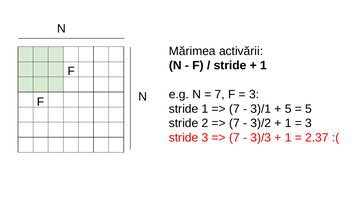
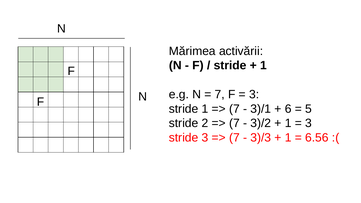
5: 5 -> 6 (288, 109)
2.37: 2.37 -> 6.56 (317, 138)
